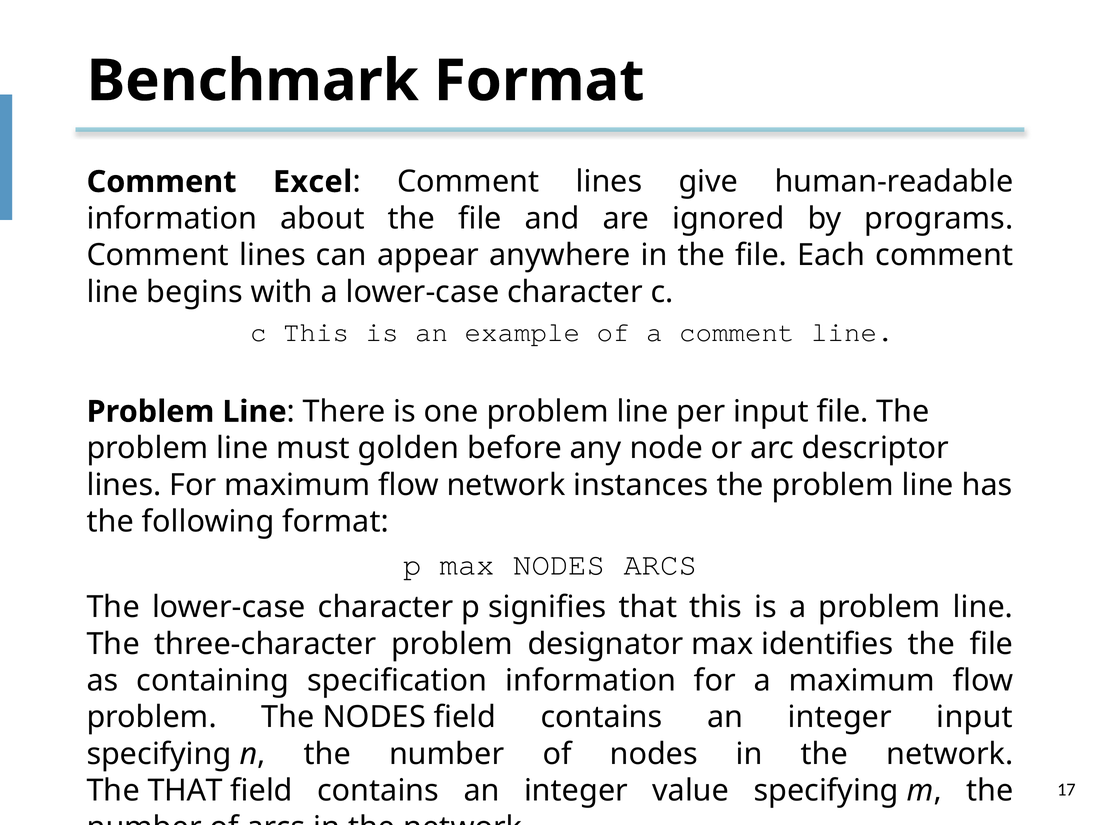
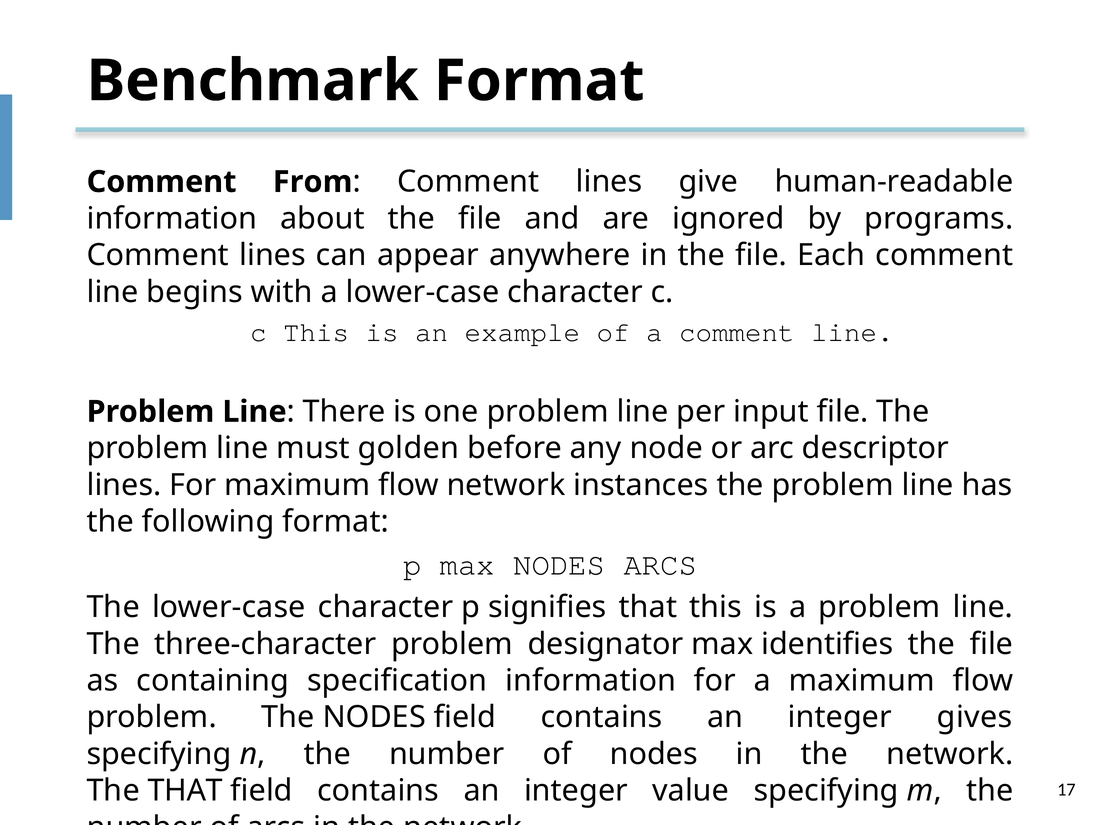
Excel: Excel -> From (313, 182)
integer input: input -> gives (975, 717)
